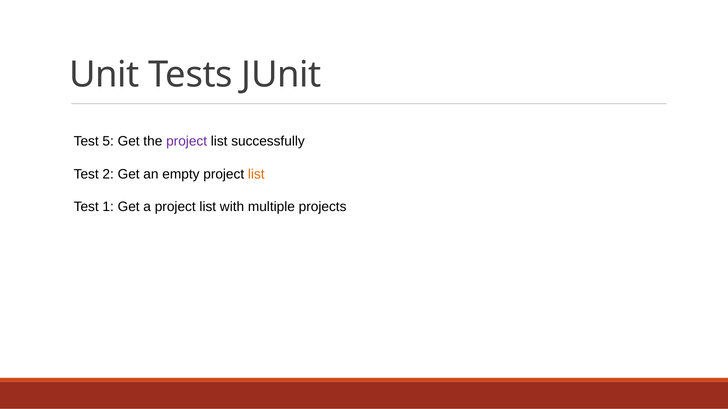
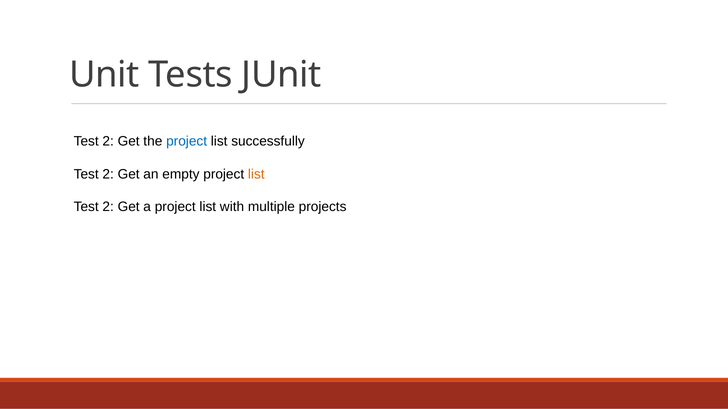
5: 5 -> 2 (108, 142)
project colour: purple -> blue (187, 142)
1: 1 -> 2 (108, 207)
